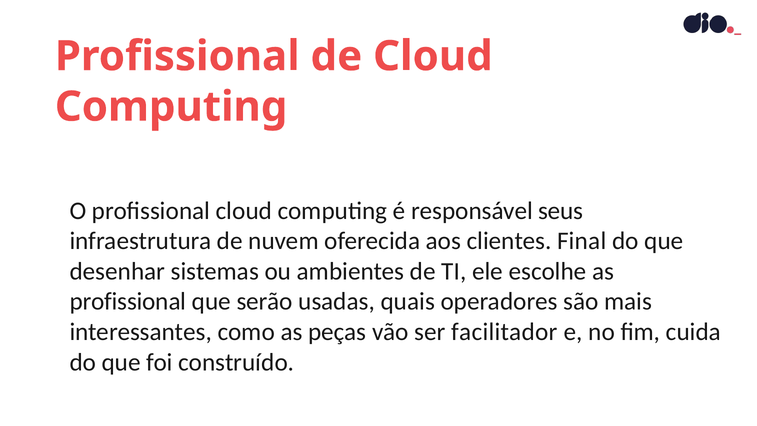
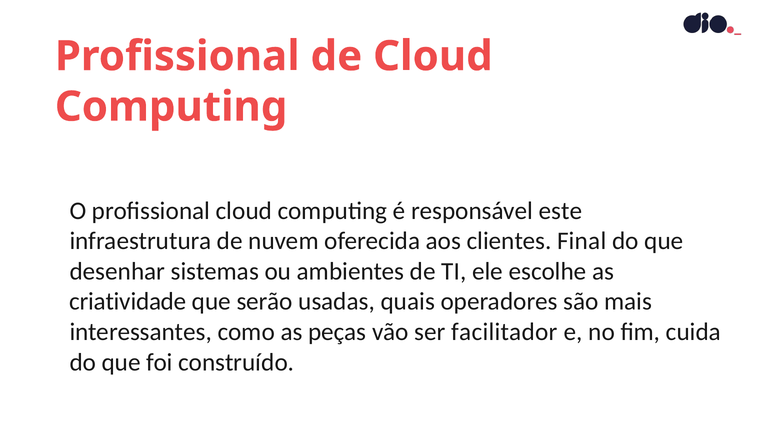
seus: seus -> este (560, 211)
profissional: profissional -> criatividade (128, 302)
